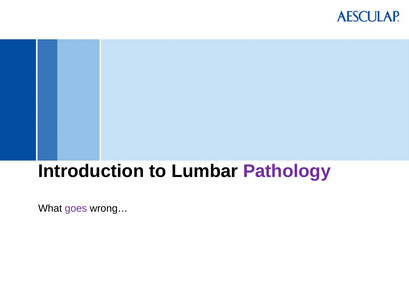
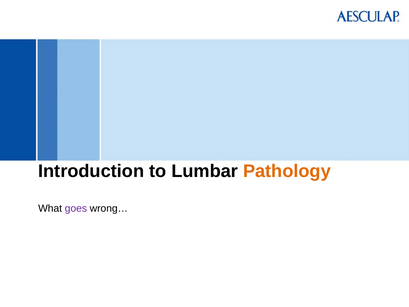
Pathology colour: purple -> orange (287, 171)
